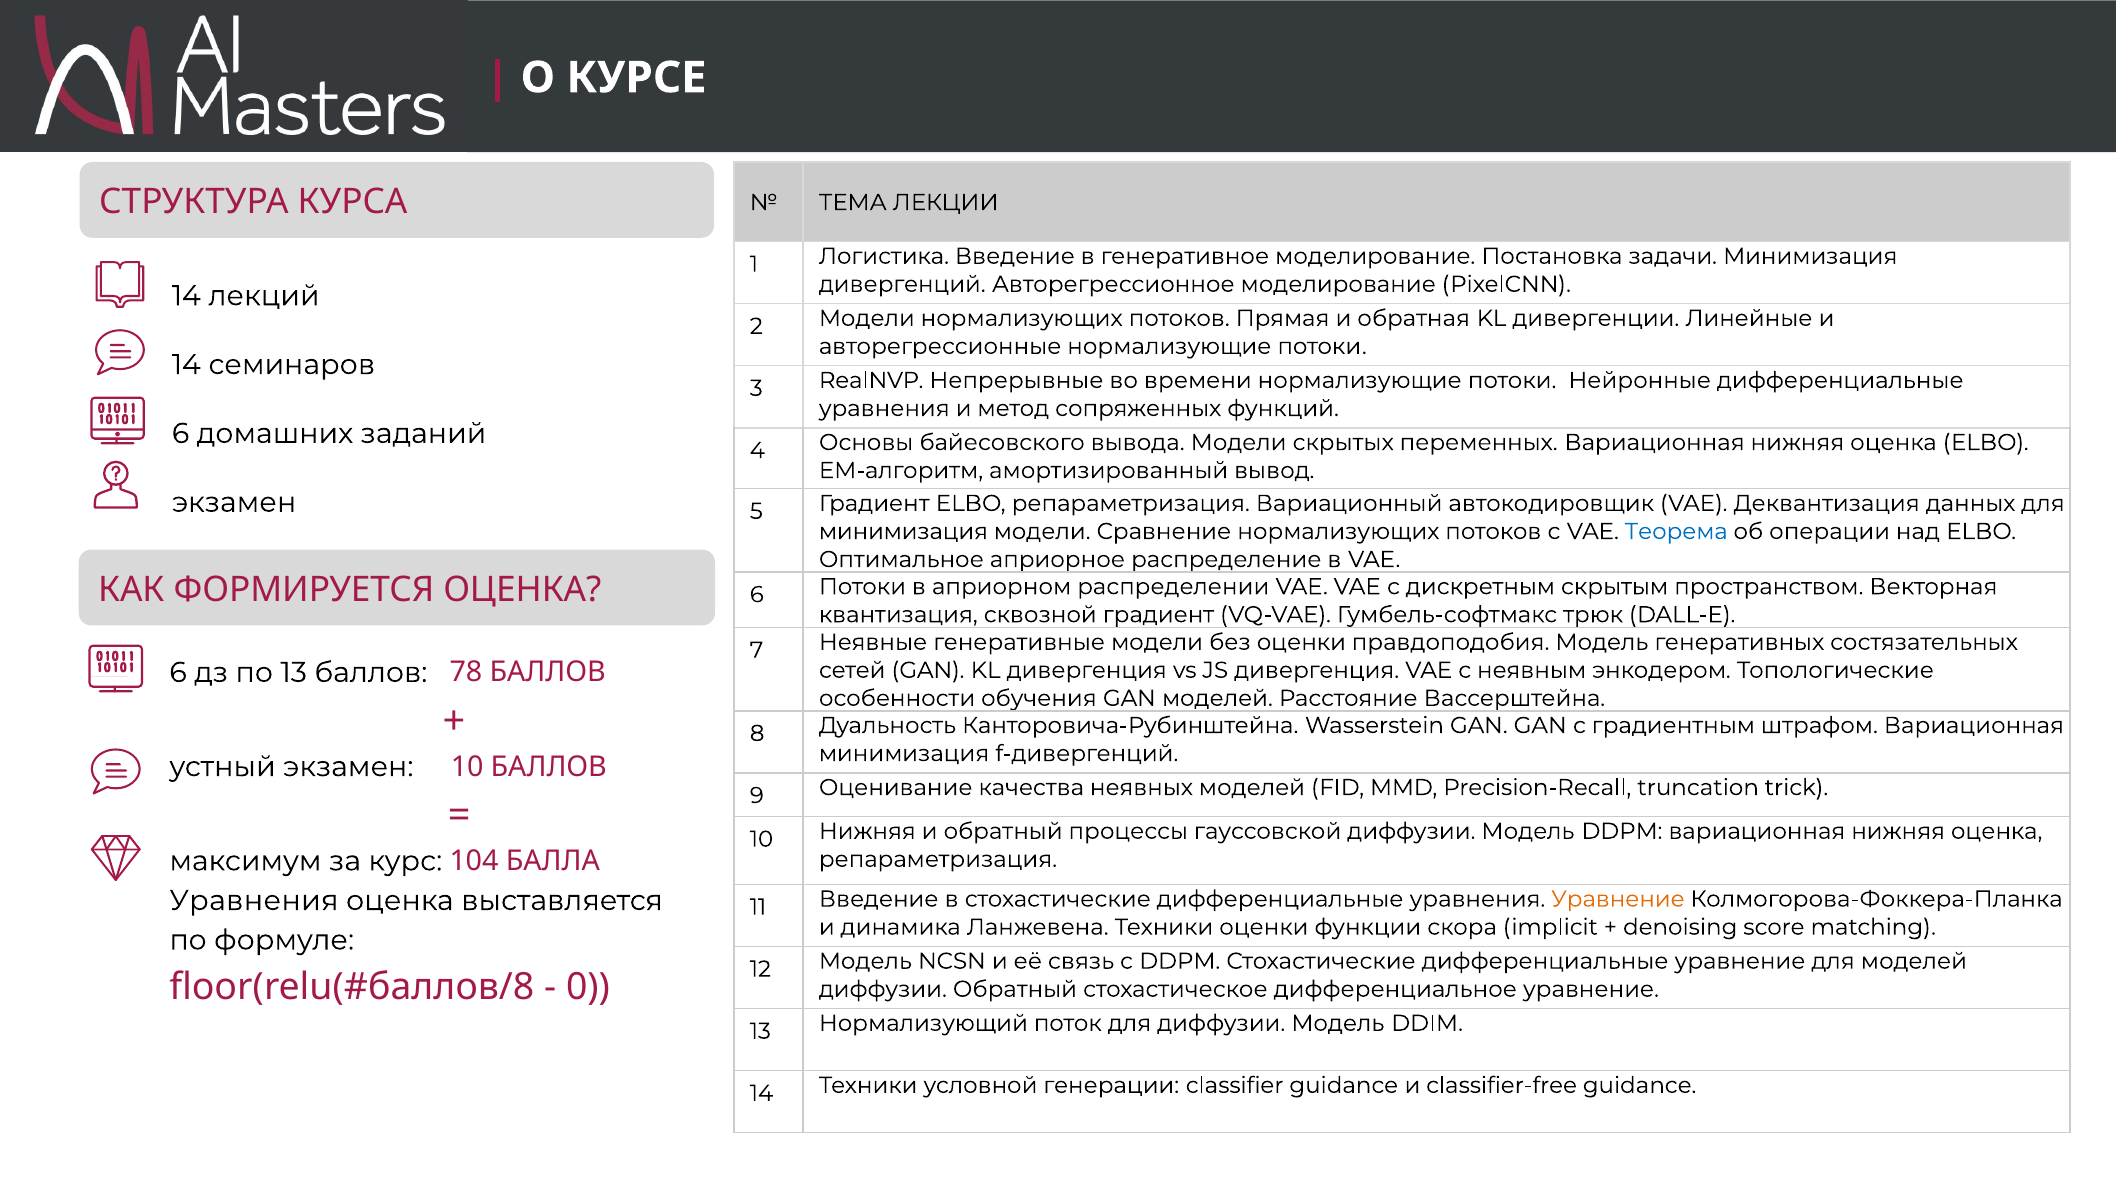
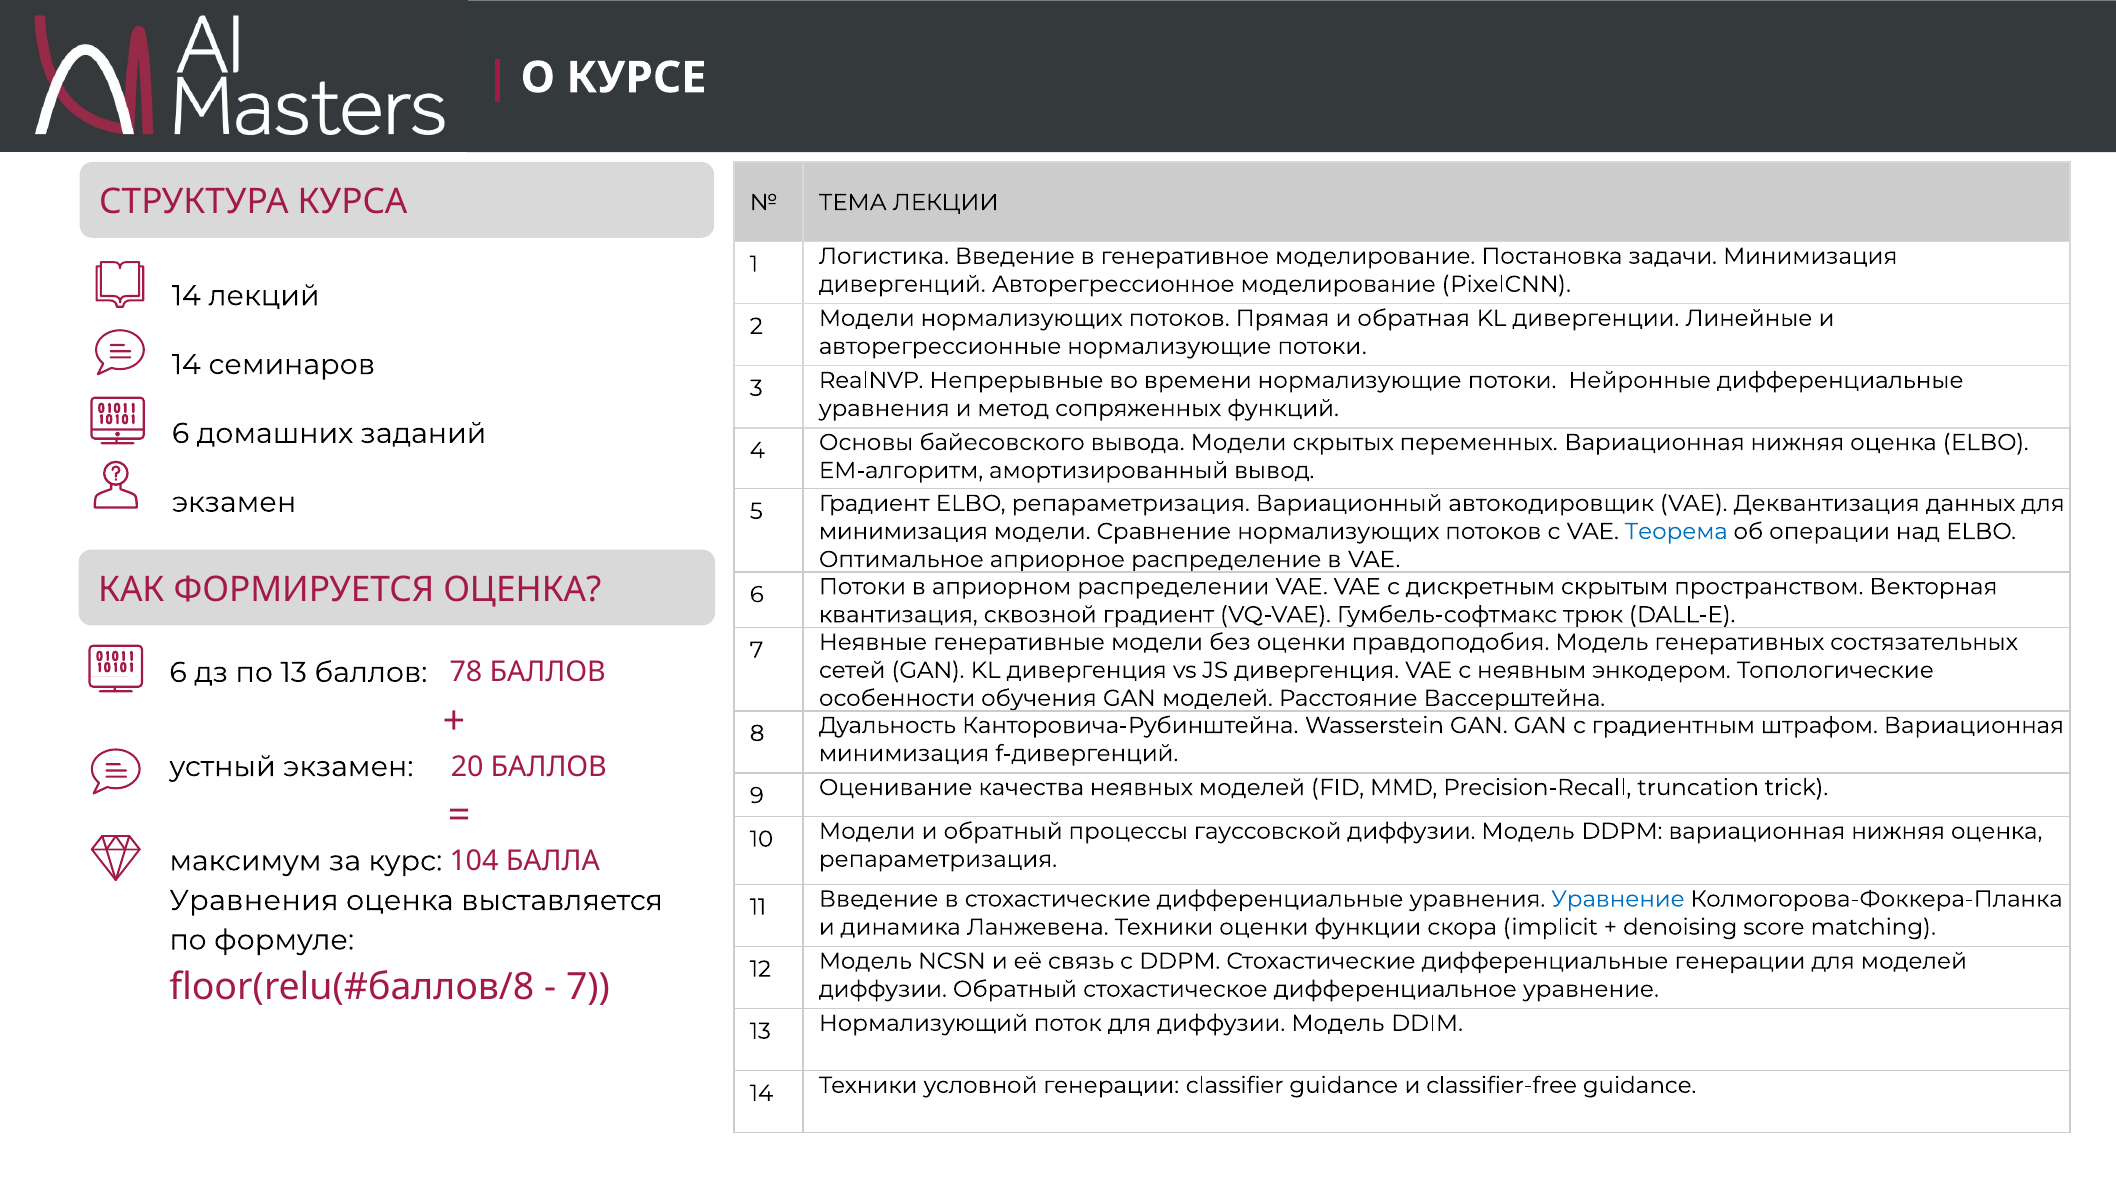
экзамен 10: 10 -> 20 (467, 767)
10 Нижняя: Нижняя -> Модели (867, 831)
Уравнение colour: orange -> blue (1618, 899)
дифференциальные уравнение: уравнение -> генерации (1740, 961)
0: 0 -> 7 (588, 987)
